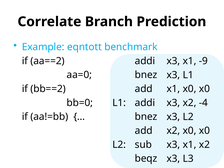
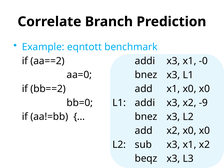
-9: -9 -> -0 (203, 61)
-4: -4 -> -9 (203, 103)
